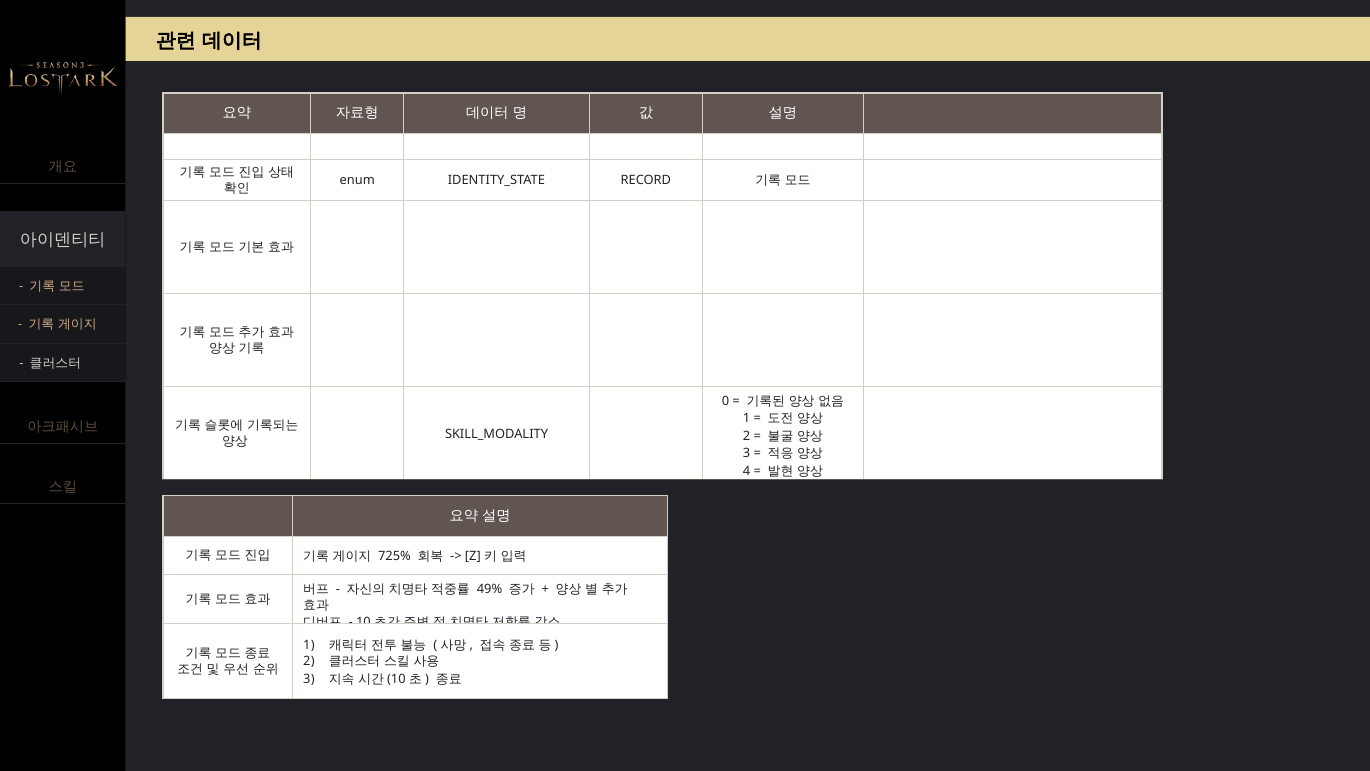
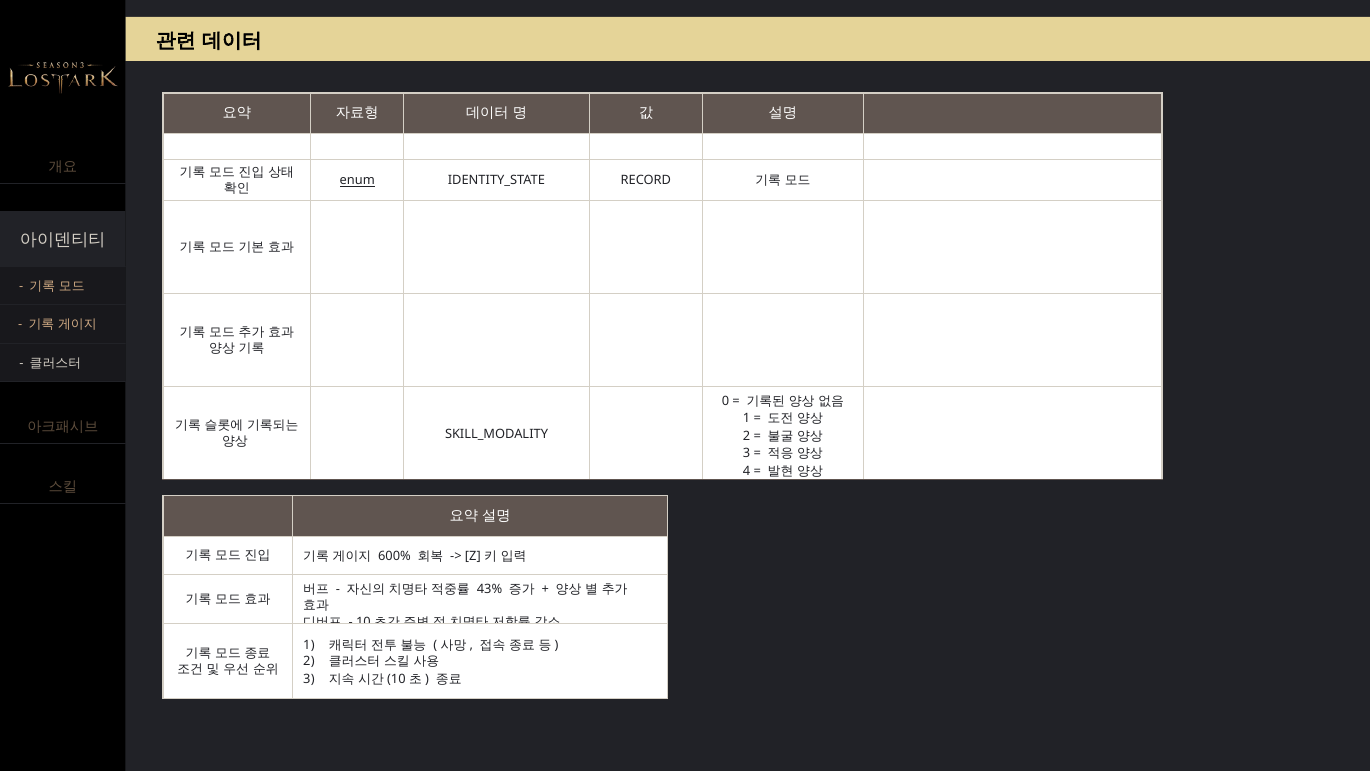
enum underline: none -> present (357, 180)
725%: 725% -> 600% (394, 556)
49%: 49% -> 43% (490, 589)
